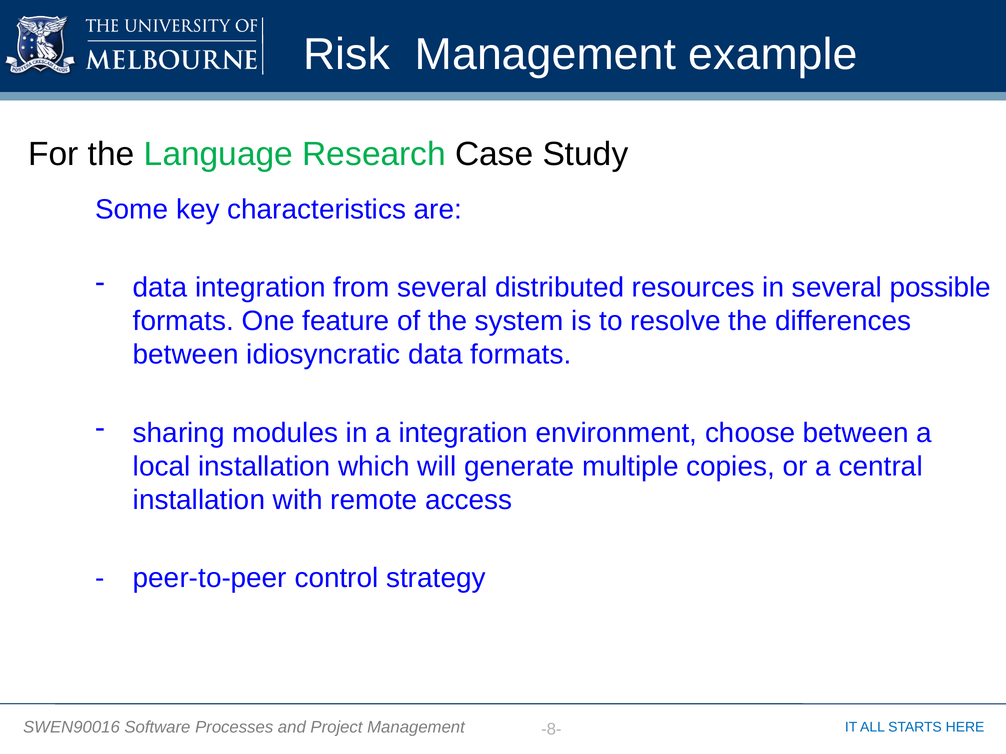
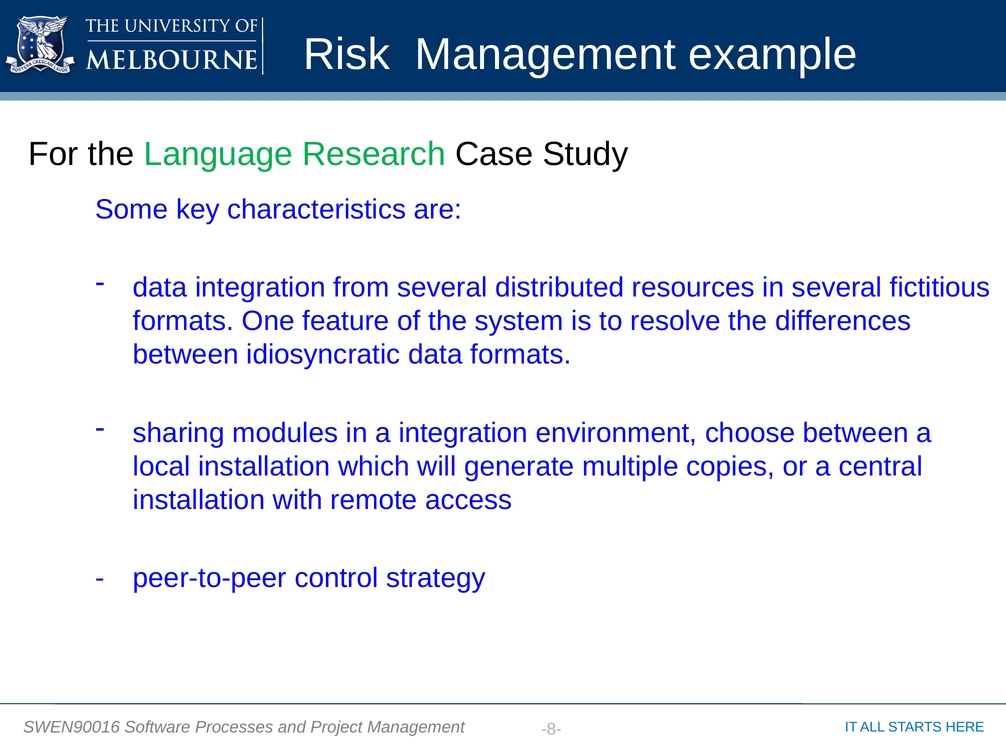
possible: possible -> fictitious (940, 288)
